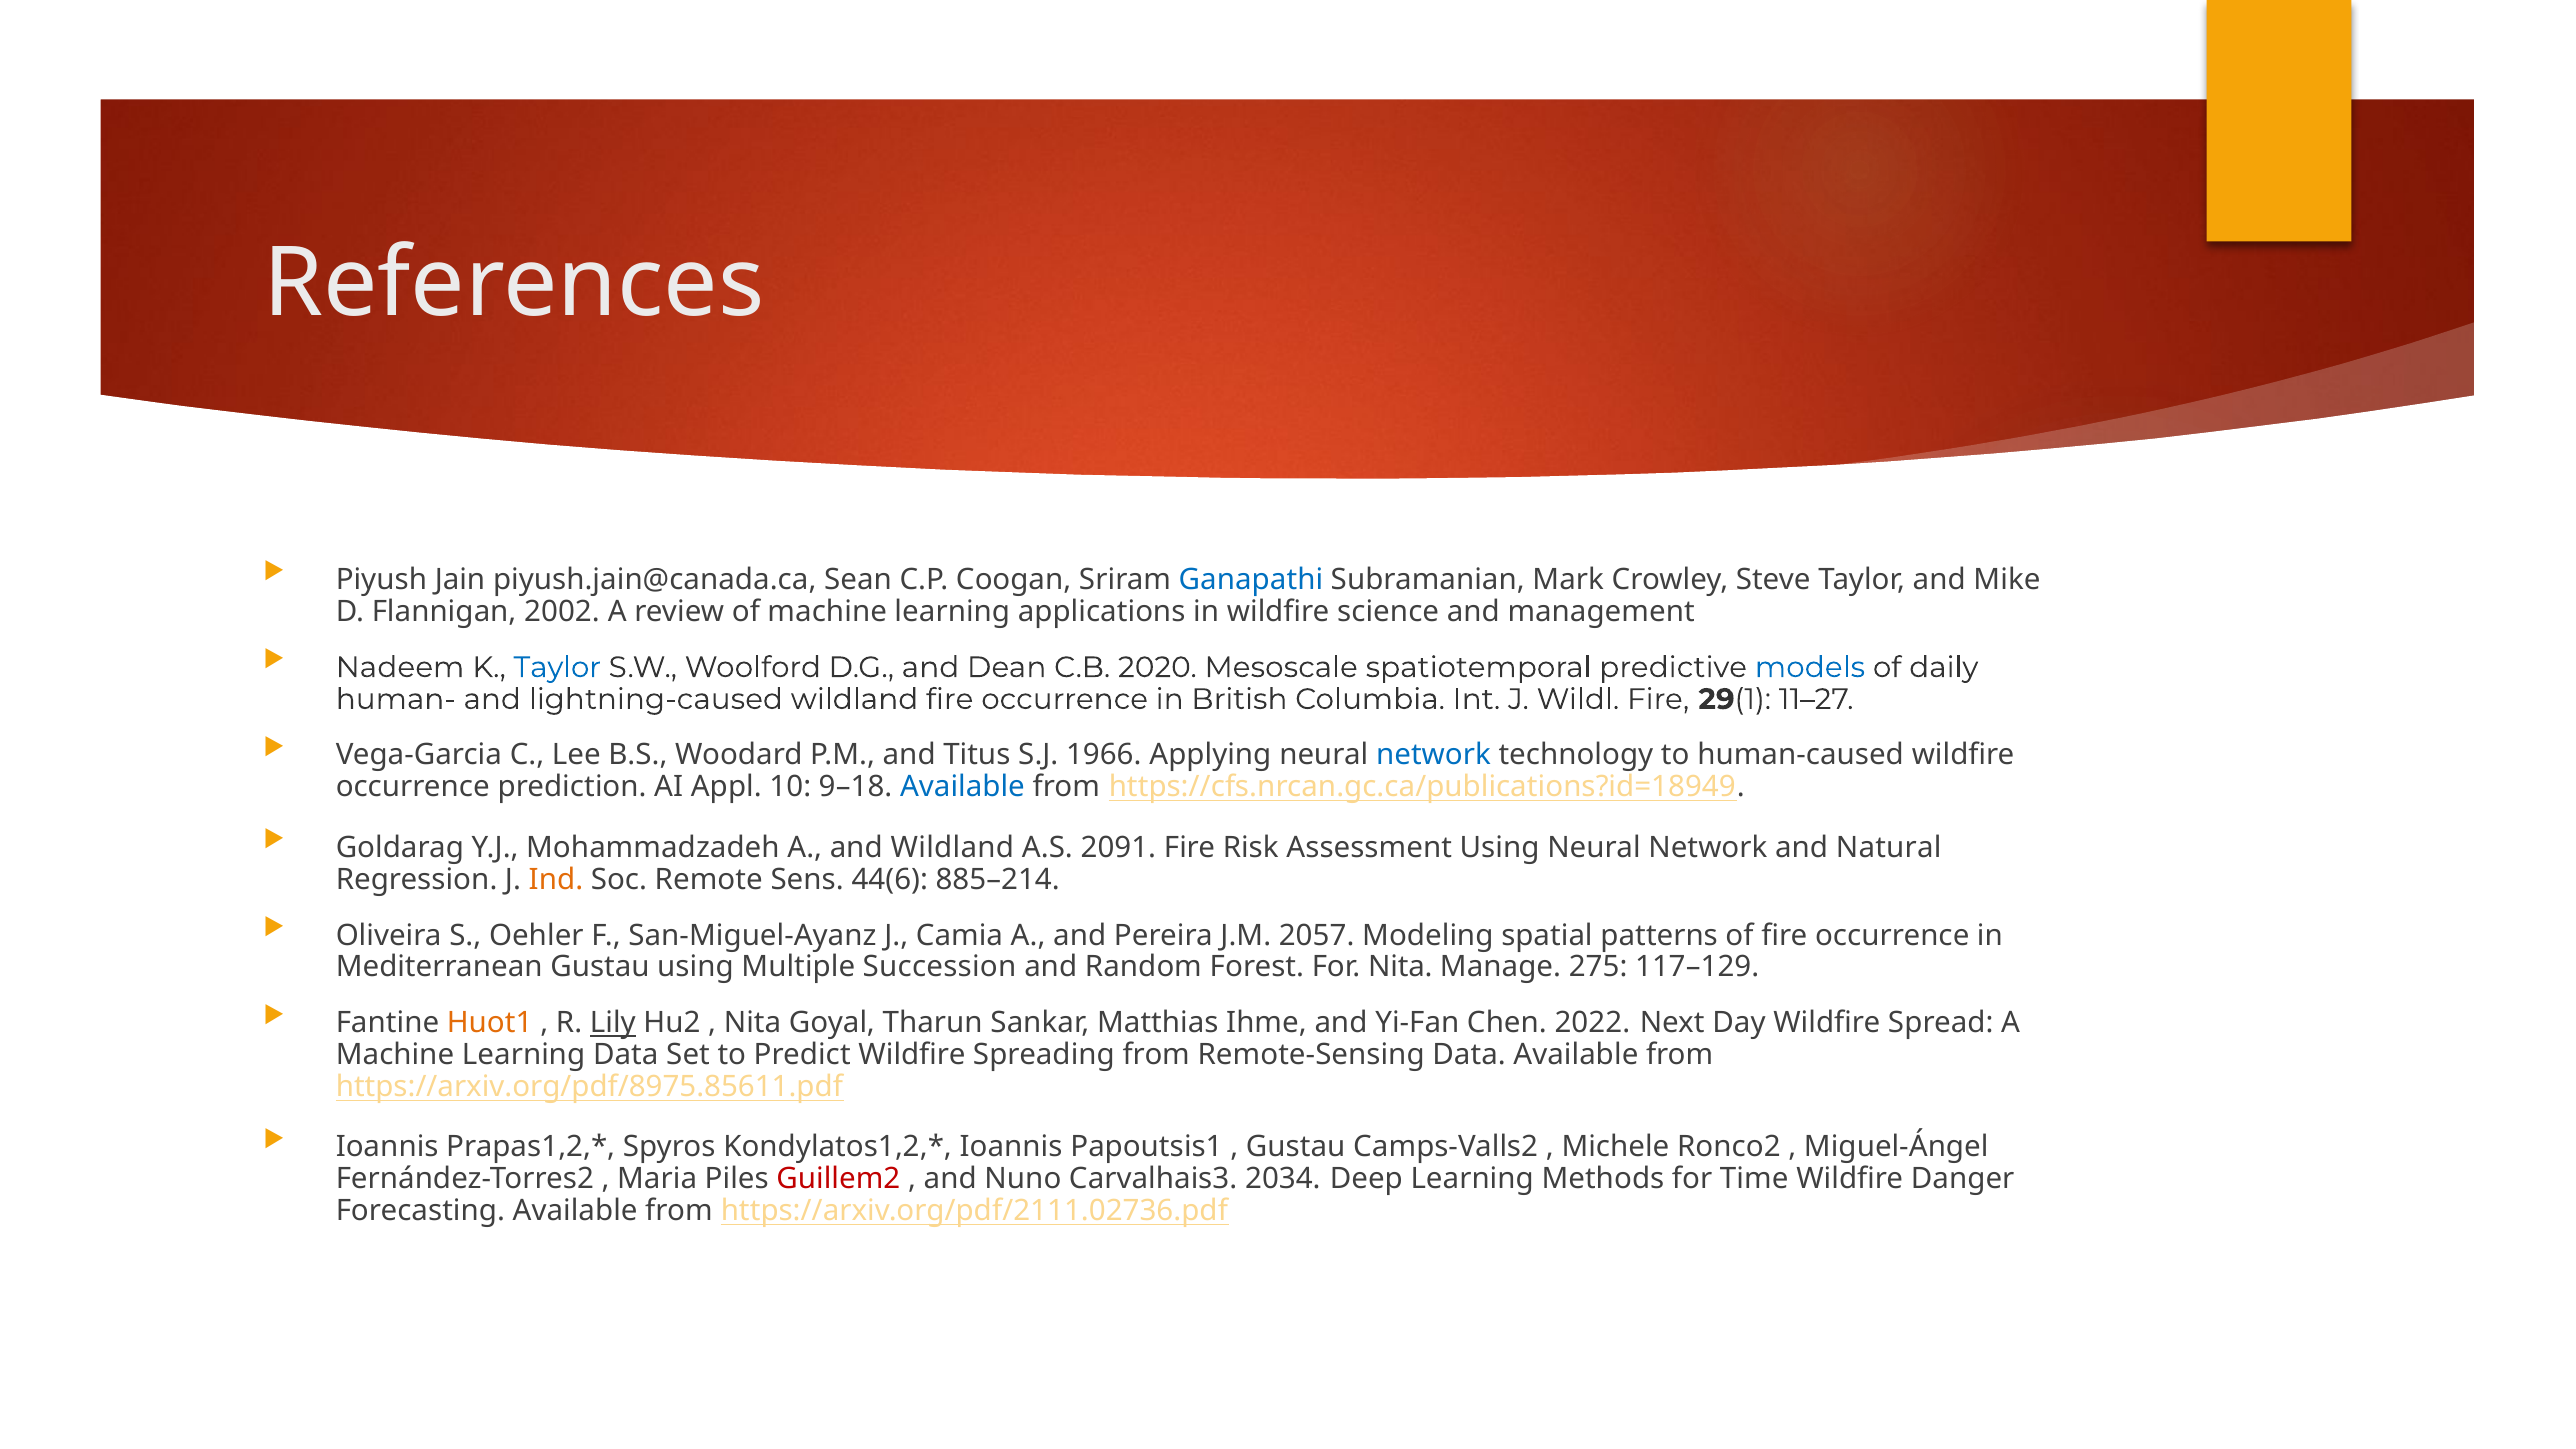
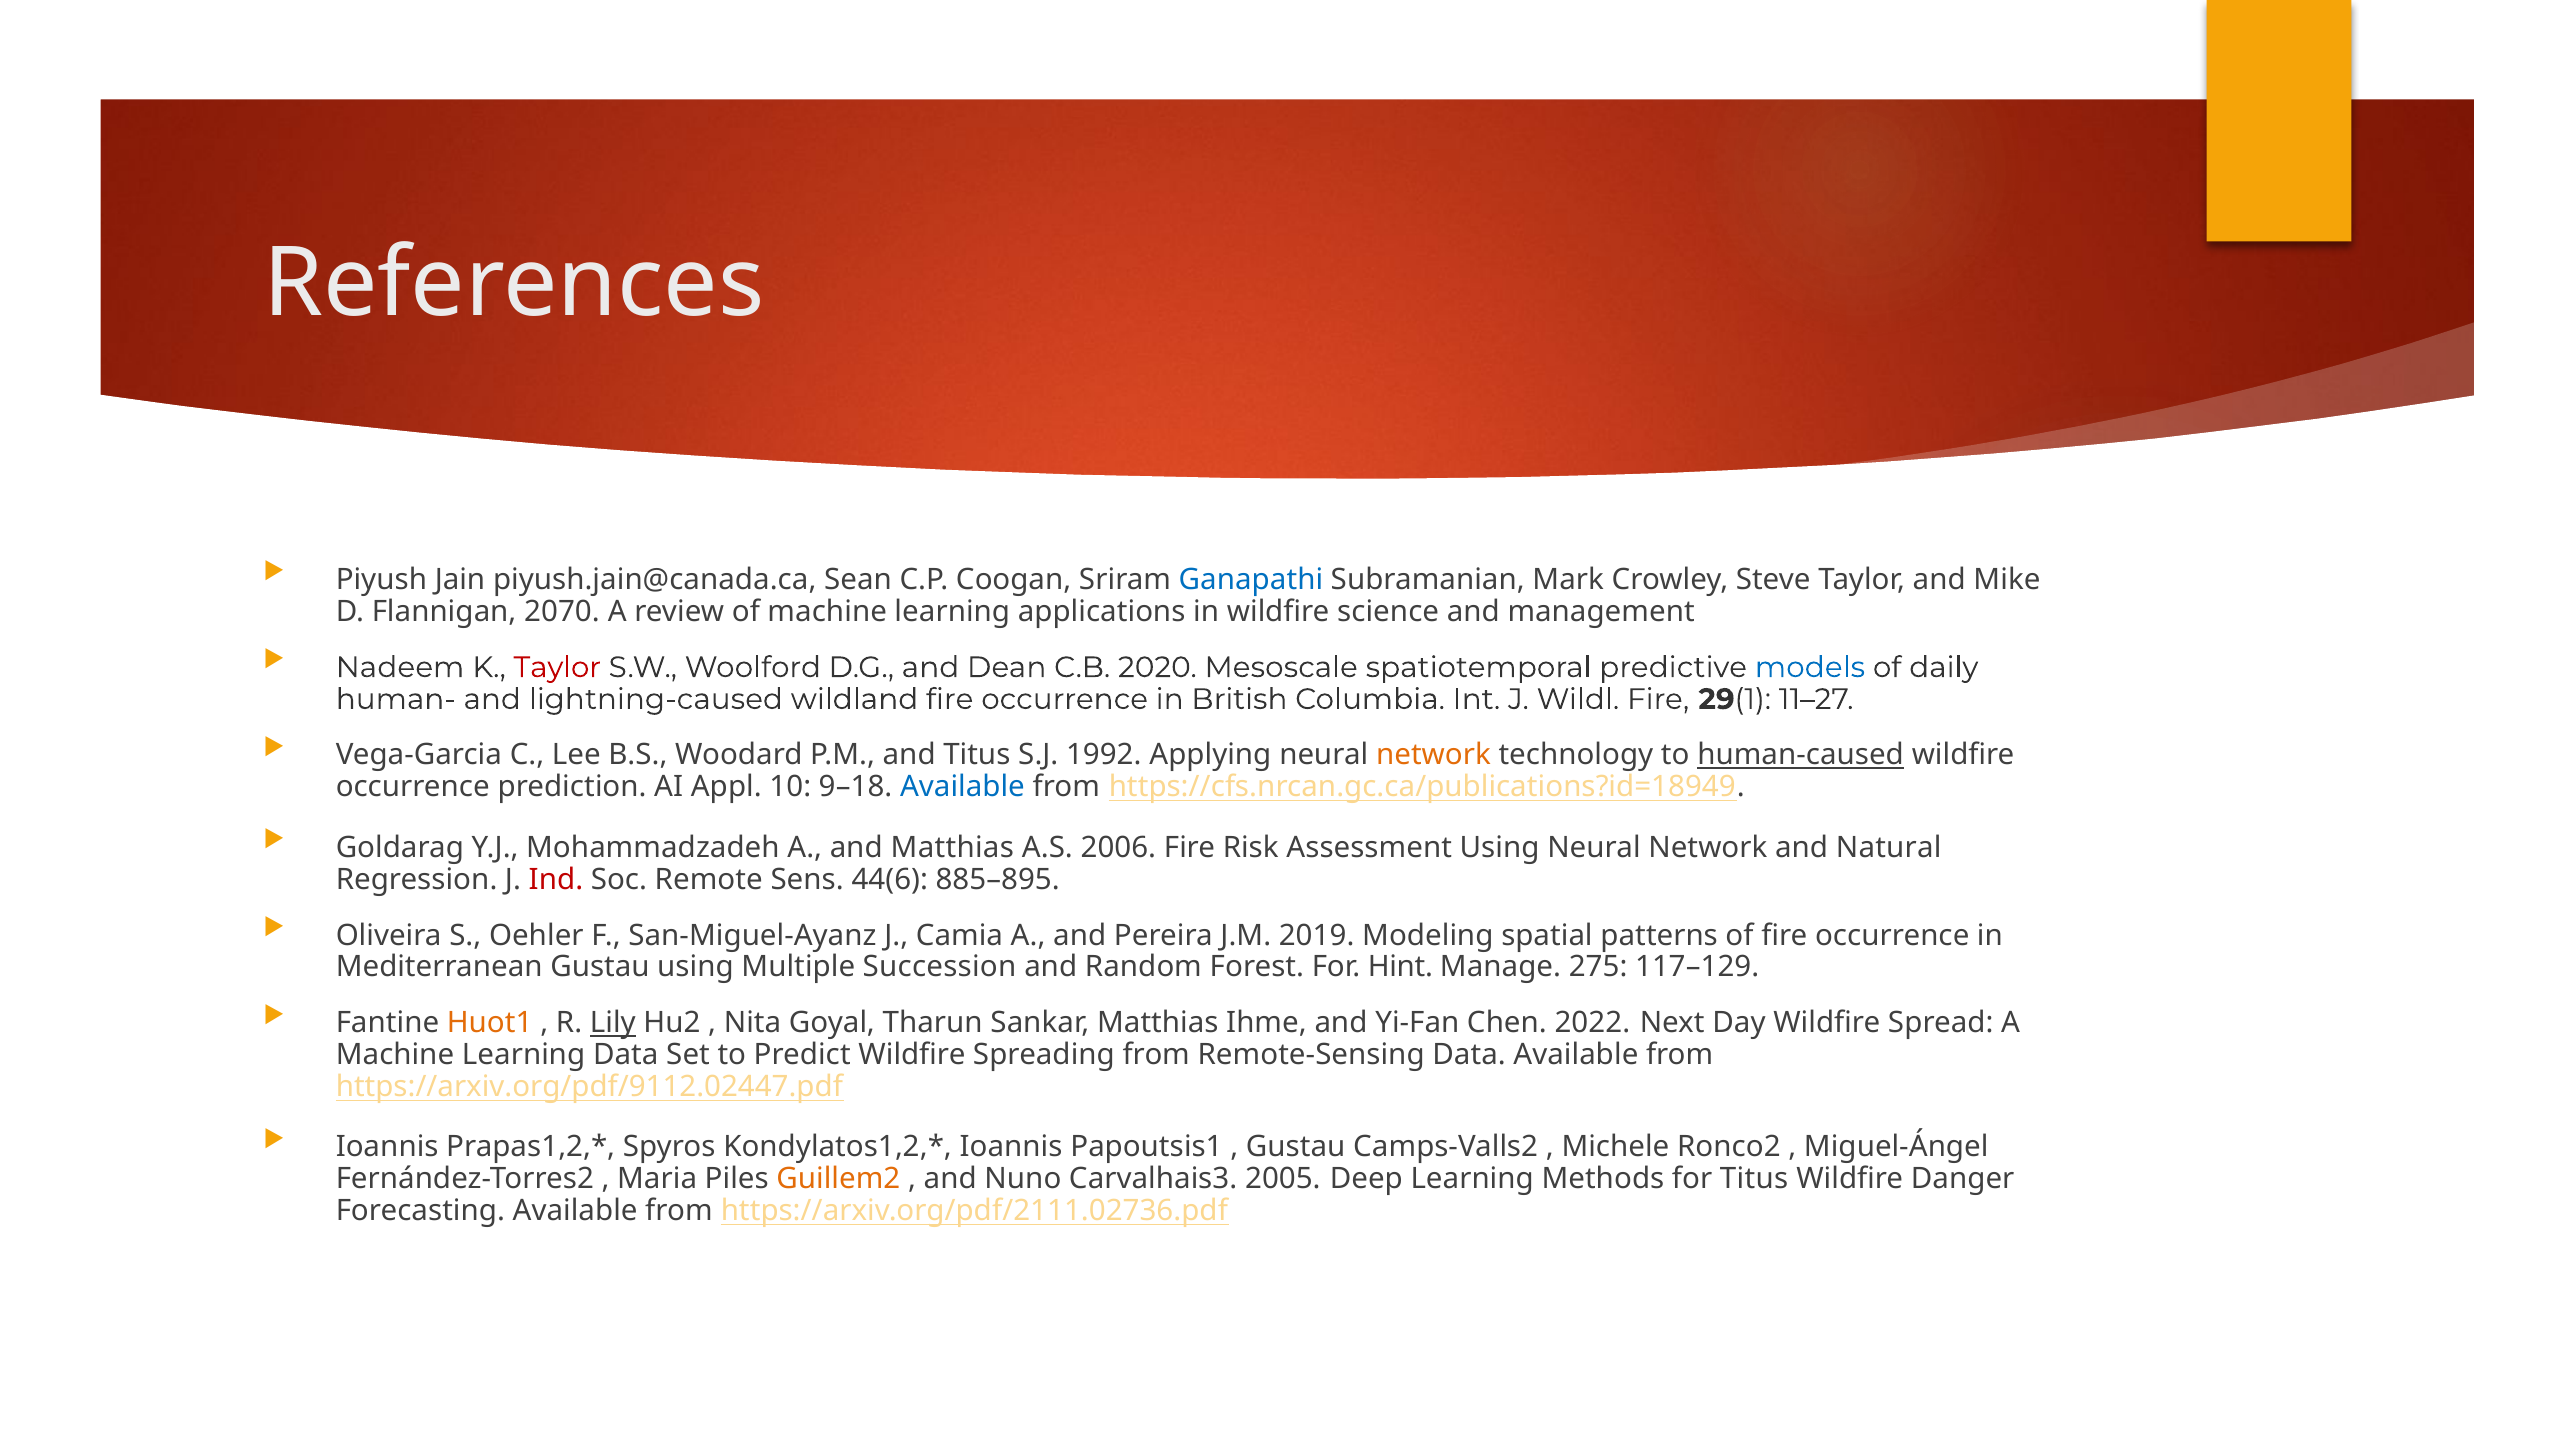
2002: 2002 -> 2070 (562, 611)
Taylor colour: blue -> red (557, 667)
1966: 1966 -> 1992 (1104, 755)
network colour: blue -> orange (1433, 755)
human-caused underline: none -> present (1801, 755)
and Wildland: Wildland -> Matthias (952, 847)
2091: 2091 -> 2006 (1118, 847)
Ind colour: orange -> red (556, 879)
885–214: 885–214 -> 885–895 (998, 879)
2057: 2057 -> 2019 (1317, 935)
For Nita: Nita -> Hint (1400, 967)
https://arxiv.org/pdf/8975.85611.pdf: https://arxiv.org/pdf/8975.85611.pdf -> https://arxiv.org/pdf/9112.02447.pdf (589, 1087)
Guillem2 colour: red -> orange (838, 1179)
2034: 2034 -> 2005 (1283, 1179)
for Time: Time -> Titus (1754, 1179)
